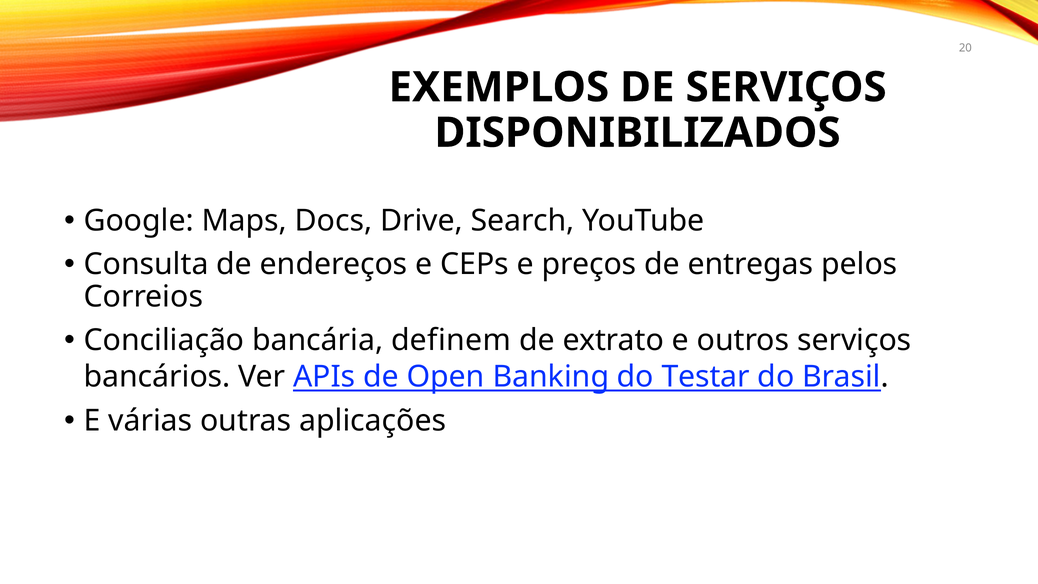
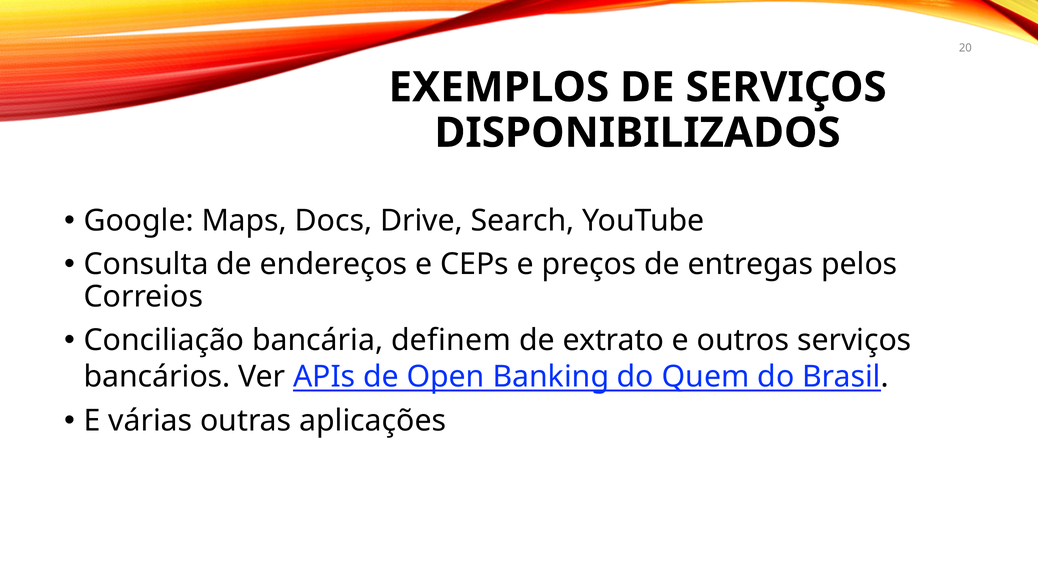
Testar: Testar -> Quem (706, 377)
